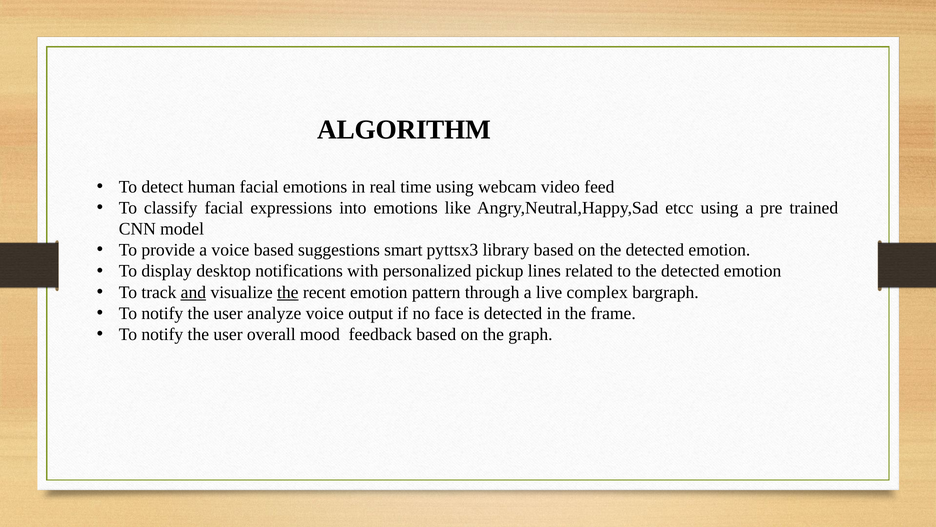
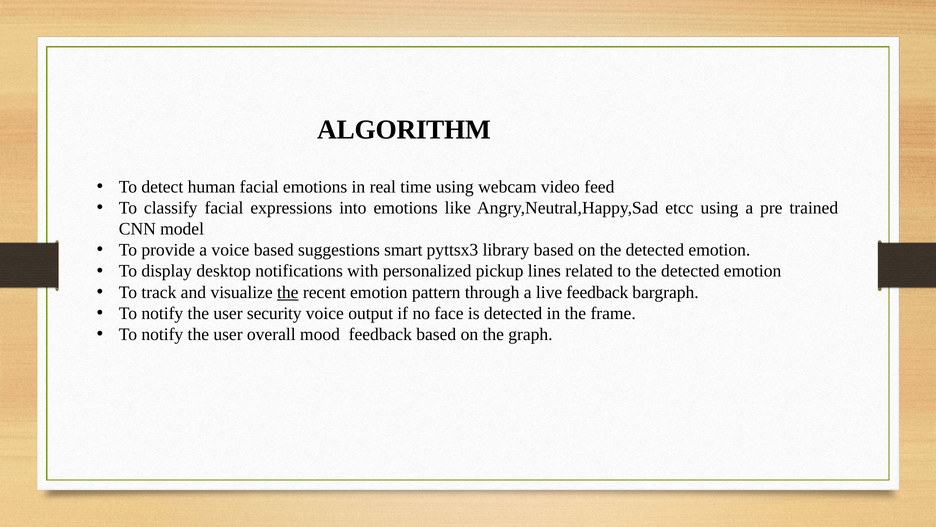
and underline: present -> none (193, 292)
live complex: complex -> feedback (597, 292)
analyze: analyze -> security (274, 313)
